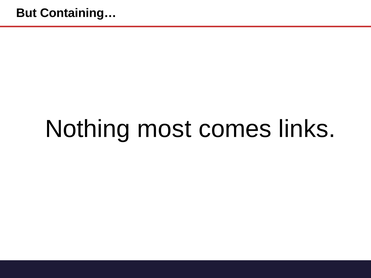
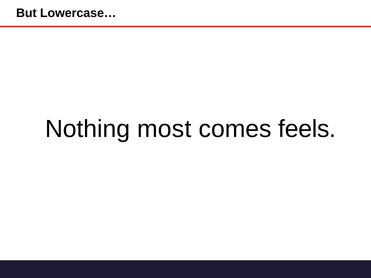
Containing…: Containing… -> Lowercase… (78, 13)
links: links -> feels (307, 129)
